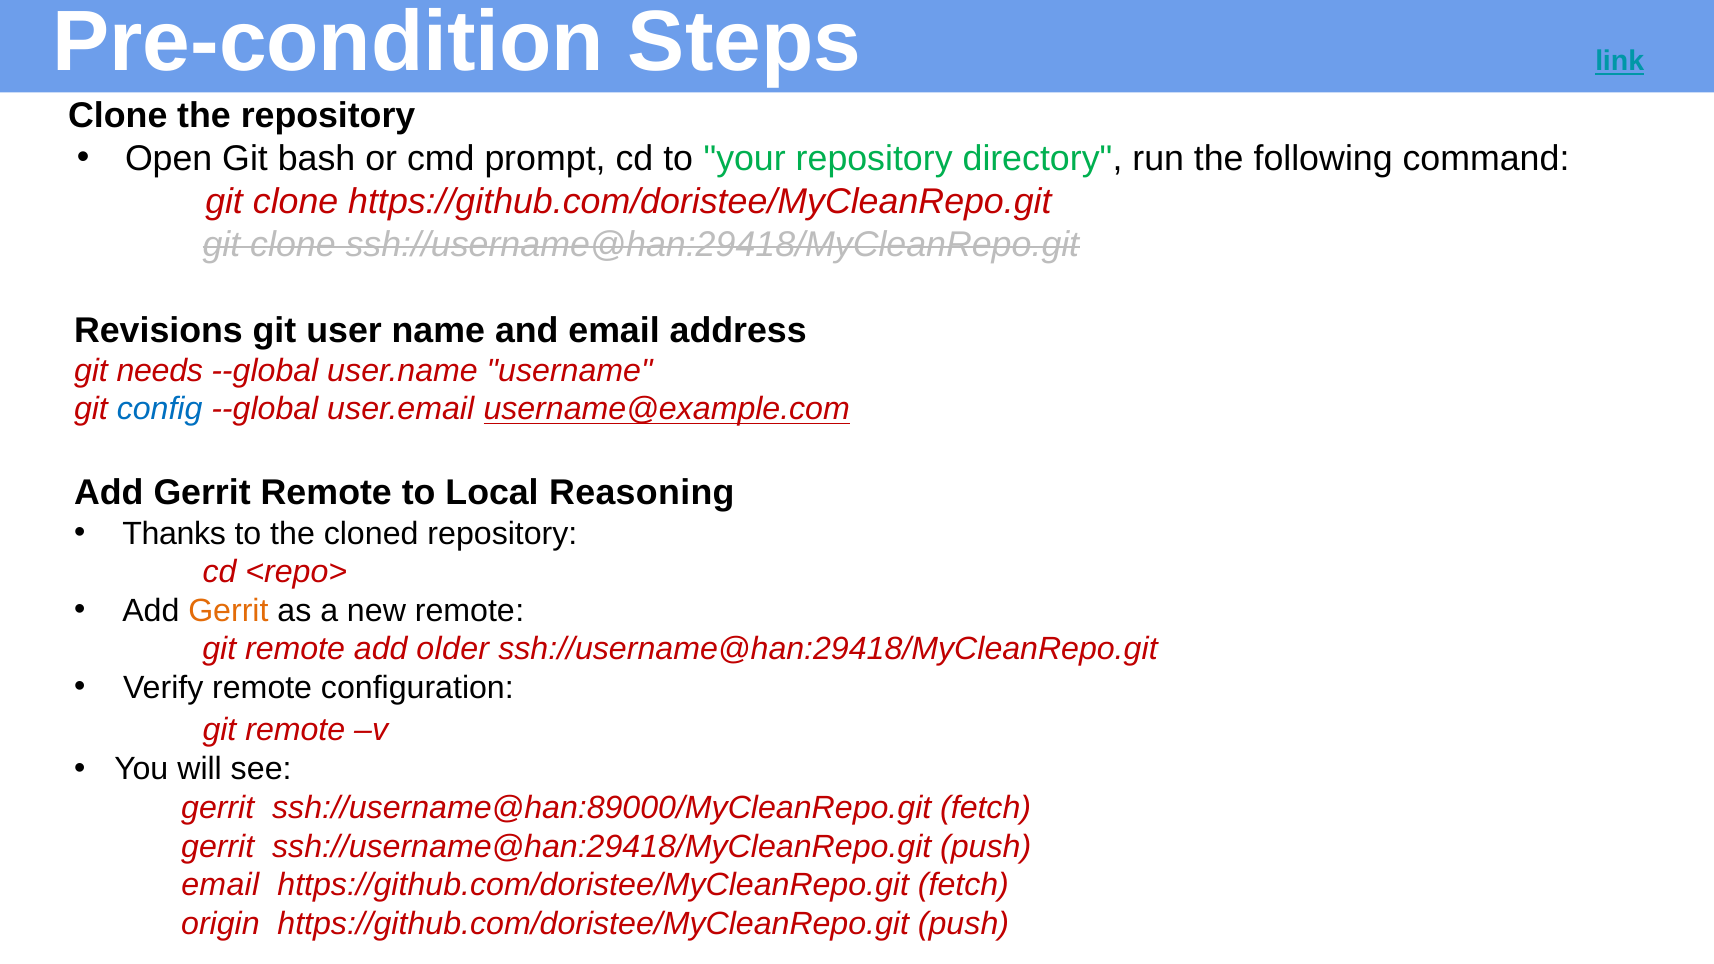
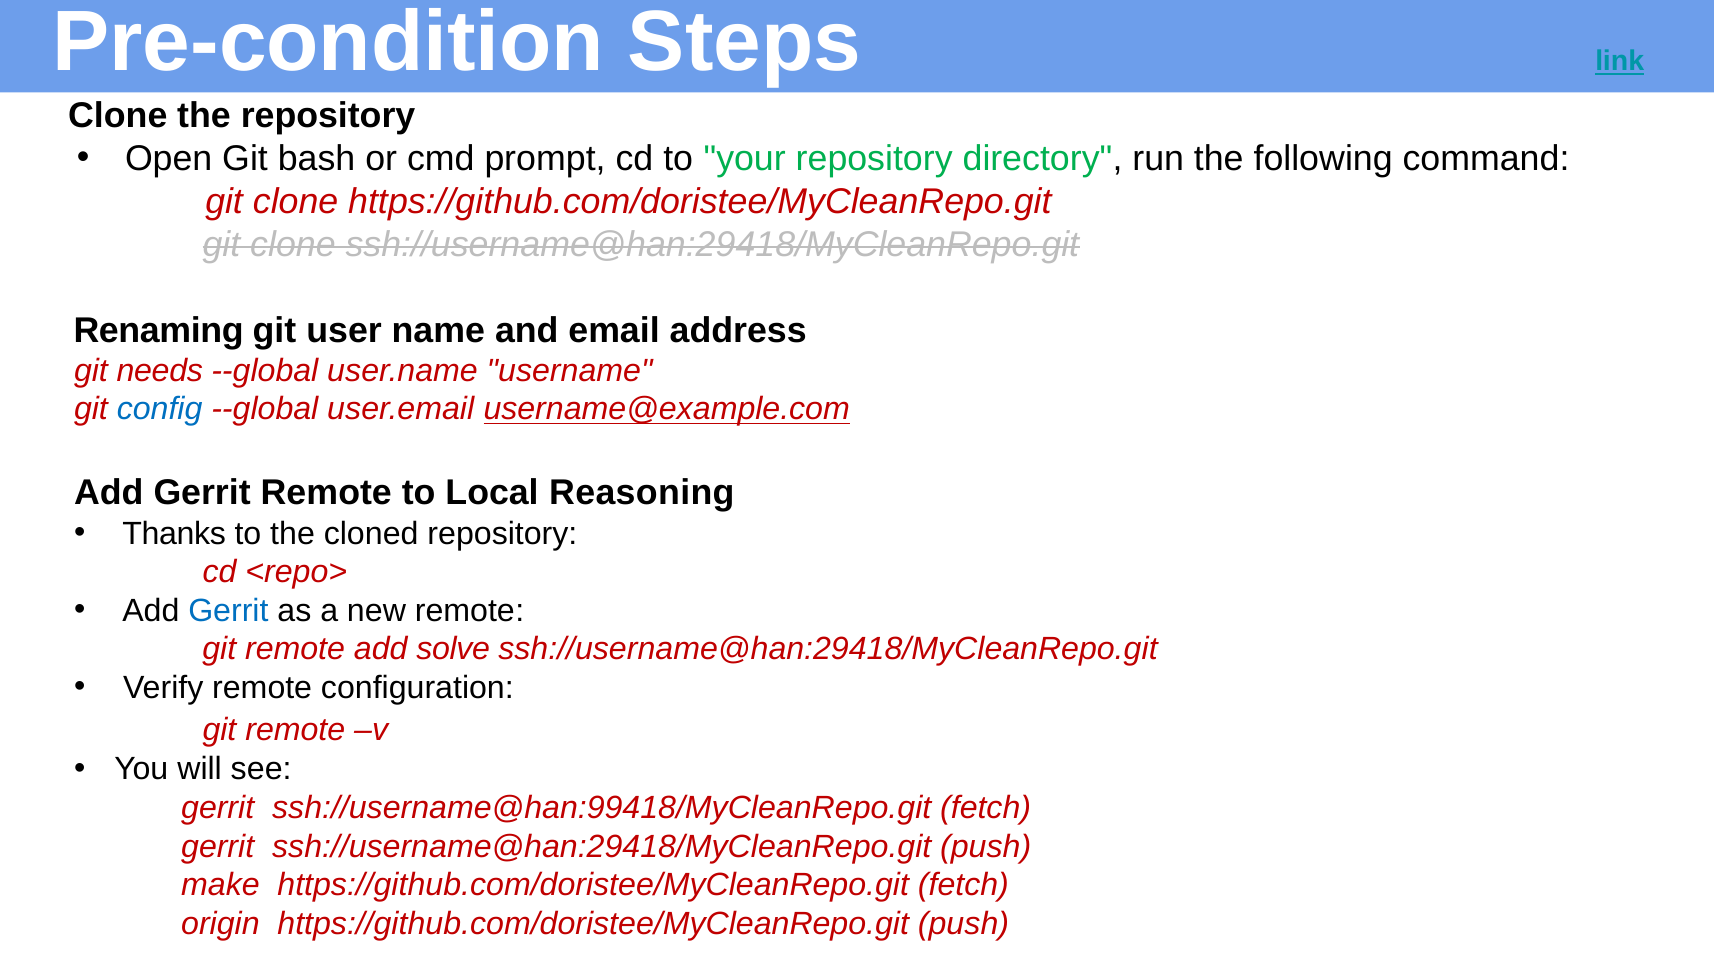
Revisions: Revisions -> Renaming (159, 330)
Gerrit colour: orange -> blue (228, 611)
older: older -> solve (453, 649)
ssh://username@han:89000/MyCleanRepo.git: ssh://username@han:89000/MyCleanRepo.git -> ssh://username@han:99418/MyCleanRepo.git (602, 808)
email: email -> make (220, 885)
